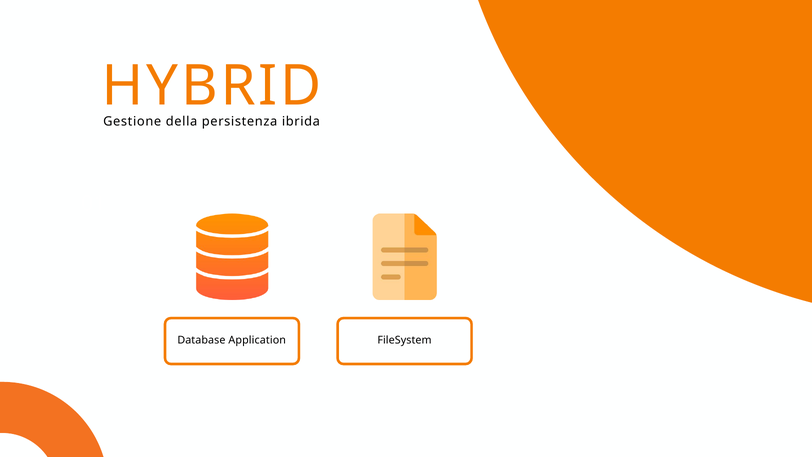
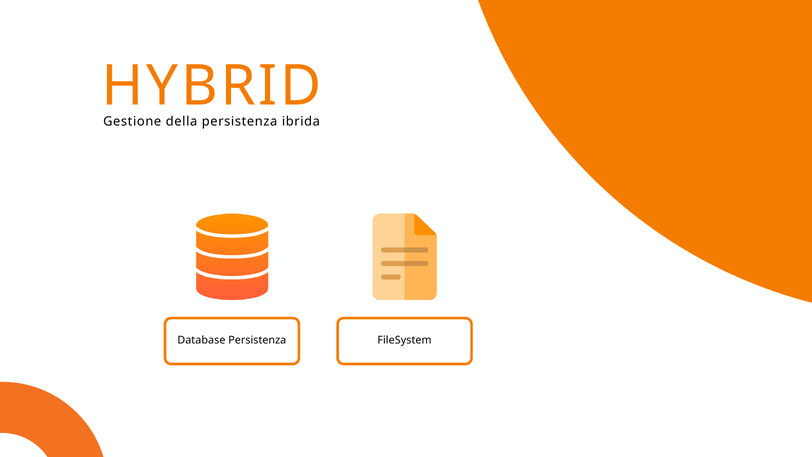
Database Application: Application -> Persistenza (257, 340)
